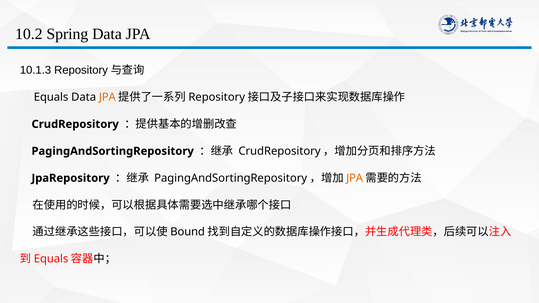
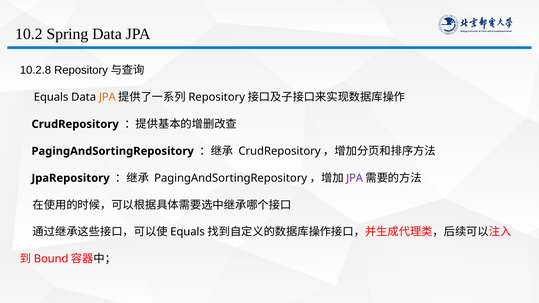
10.1.3: 10.1.3 -> 10.2.8 (35, 70)
JPA colour: orange -> purple (355, 178)
Bound: Bound -> Equals (188, 232)
Equals: Equals -> Bound (51, 259)
